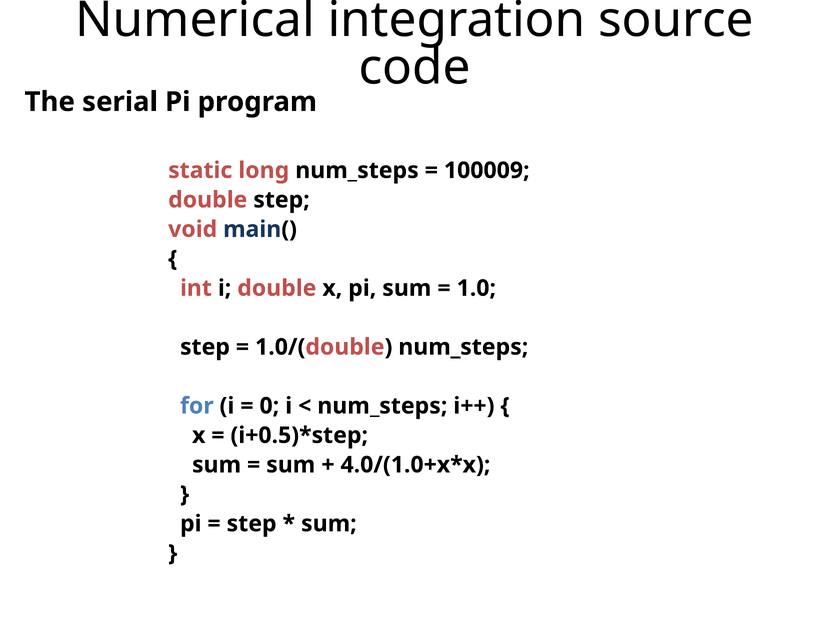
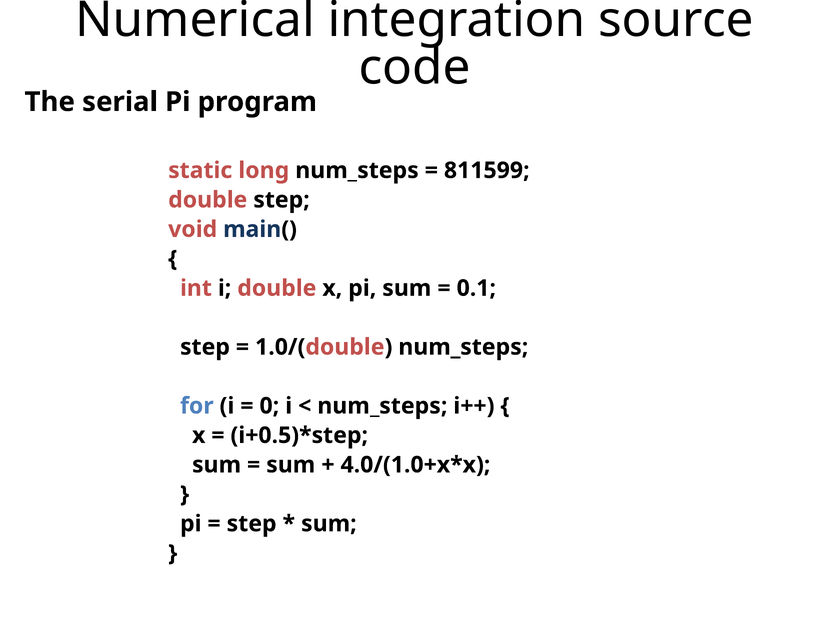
100009: 100009 -> 811599 (487, 171)
1.0: 1.0 -> 0.1 (476, 289)
